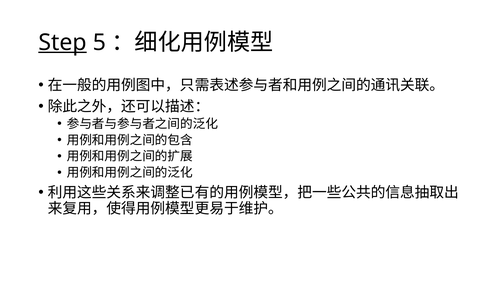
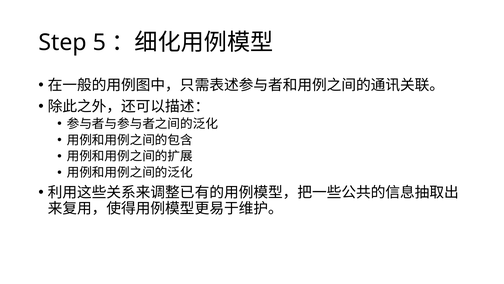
Step underline: present -> none (63, 42)
